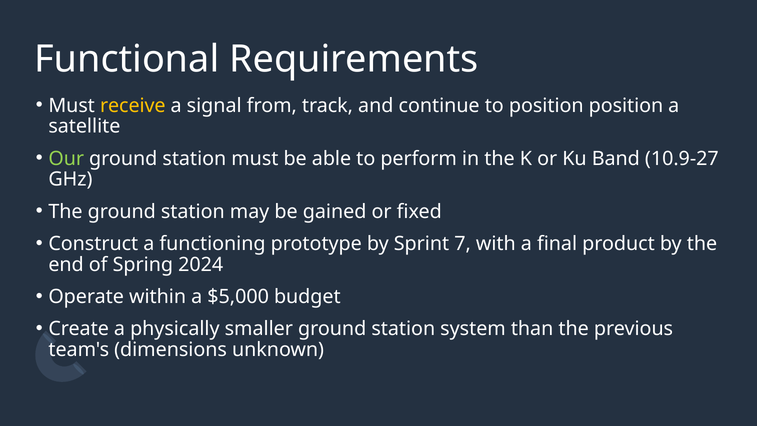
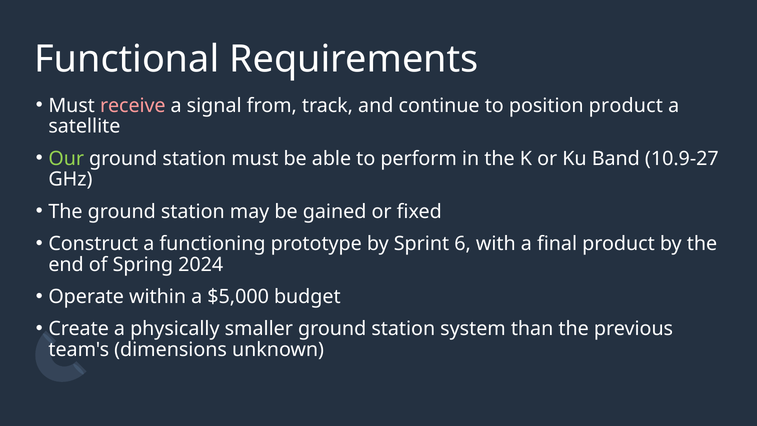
receive colour: yellow -> pink (133, 106)
position position: position -> product (626, 106)
7: 7 -> 6 (463, 244)
